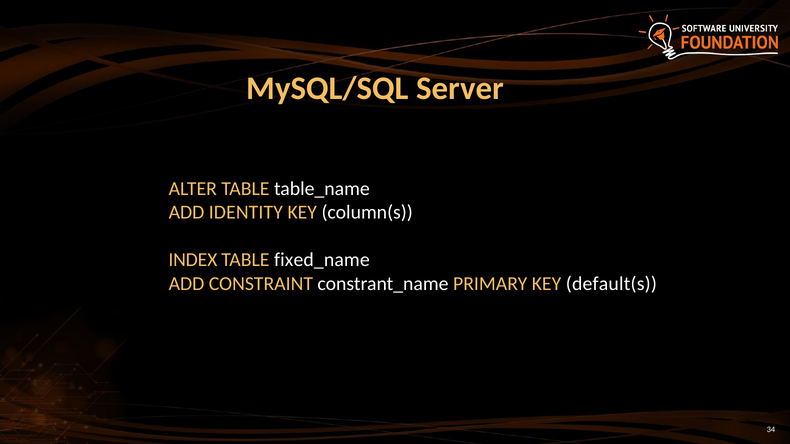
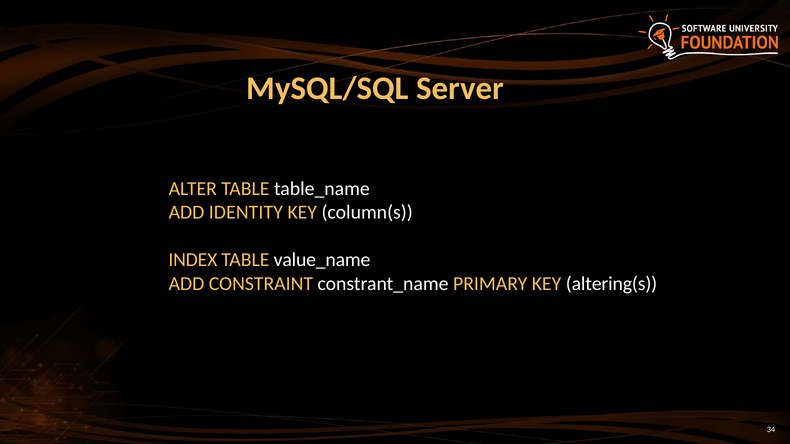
fixed_name: fixed_name -> value_name (322, 260)
default(s: default(s -> altering(s (612, 284)
